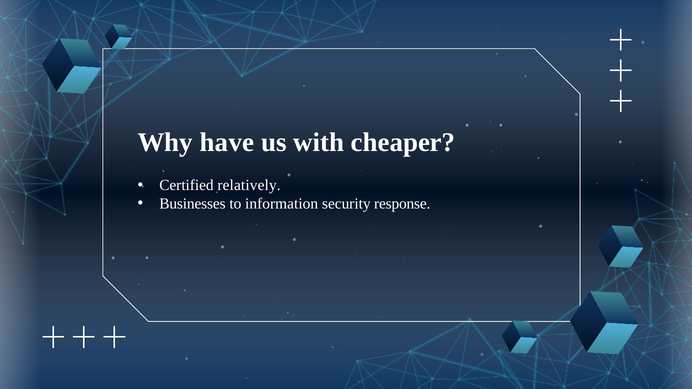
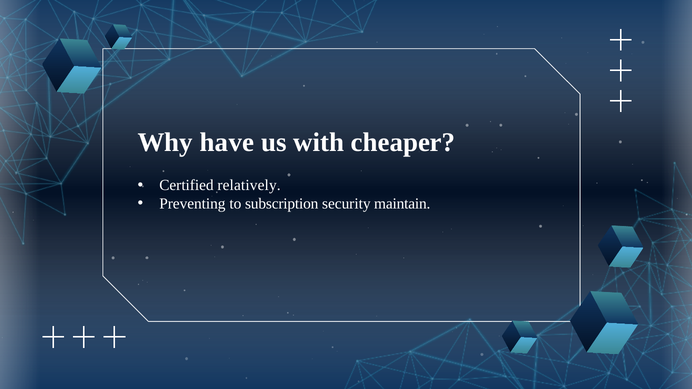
Businesses: Businesses -> Preventing (192, 204)
information: information -> subscription (282, 204)
response: response -> maintain (402, 204)
